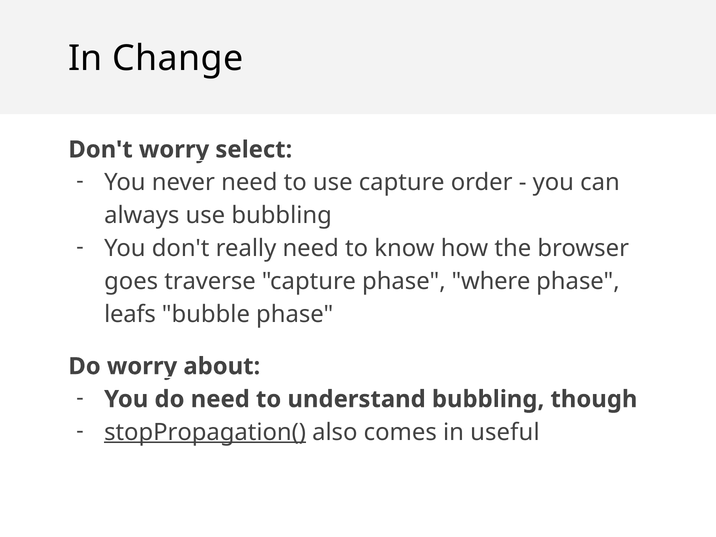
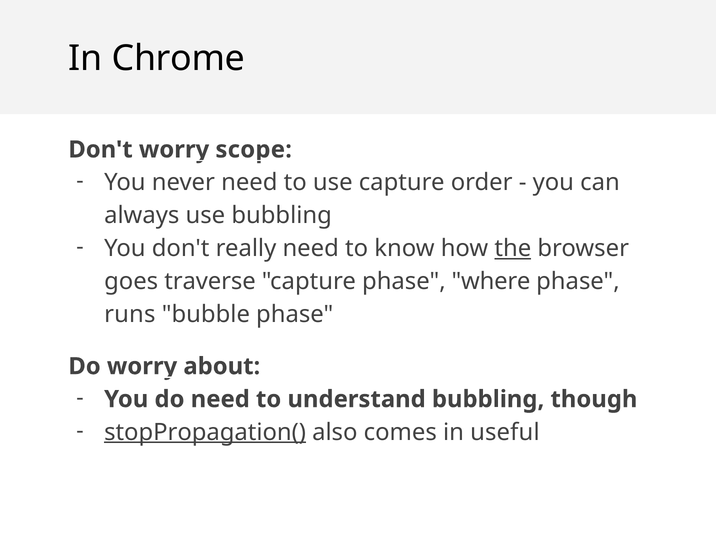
Change: Change -> Chrome (178, 58)
select: select -> scope (254, 150)
the underline: none -> present (513, 248)
leafs: leafs -> runs (130, 314)
